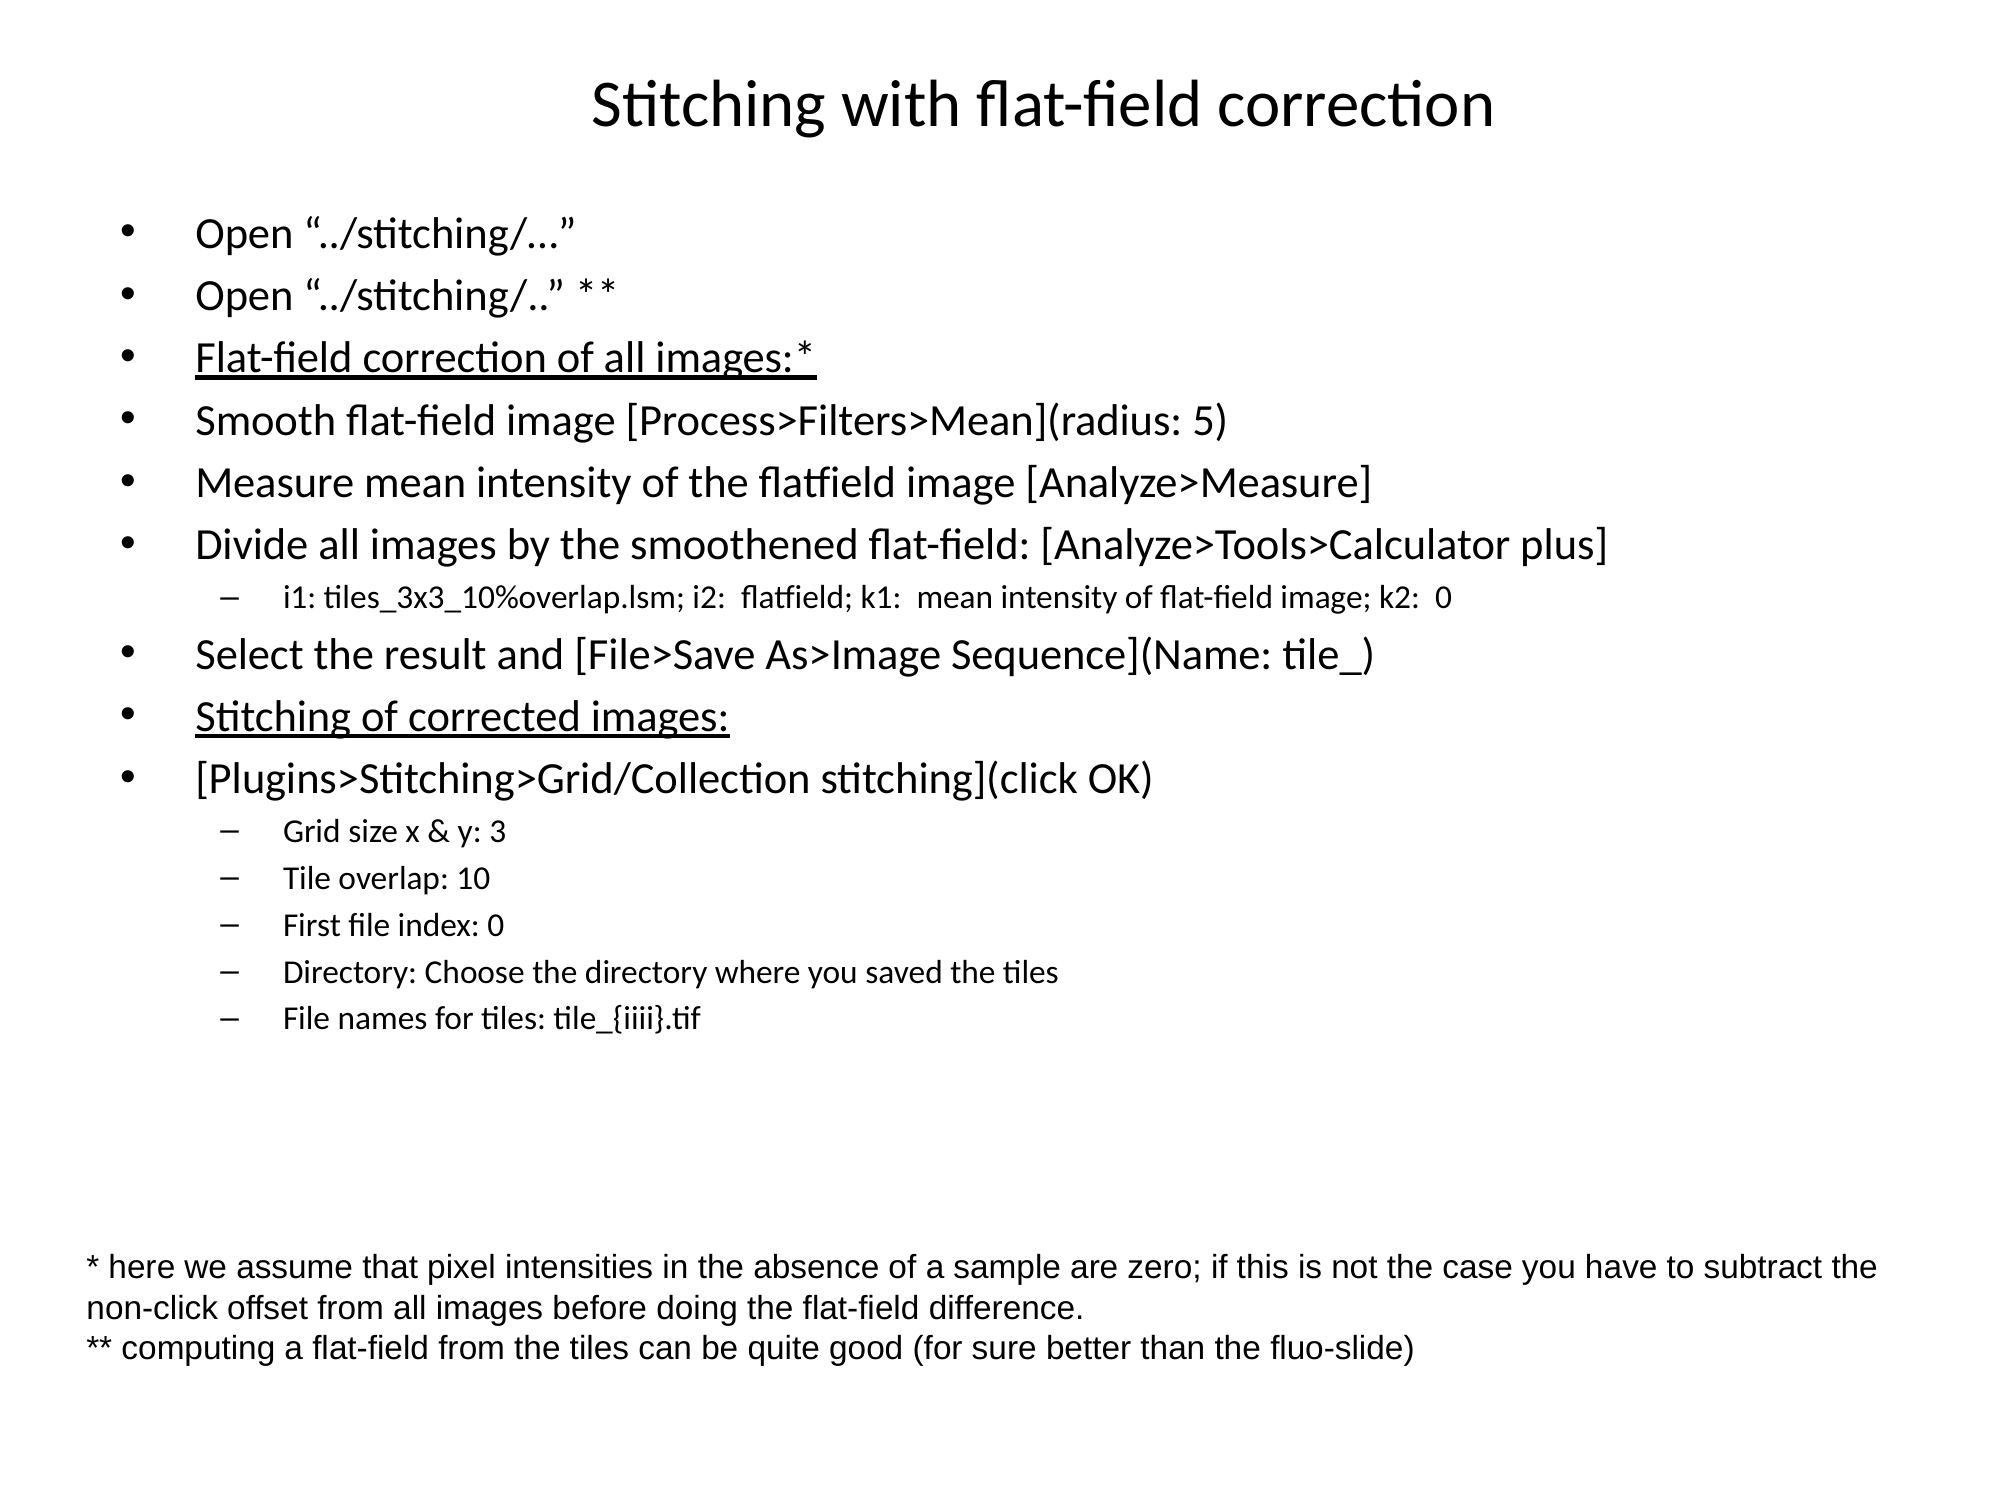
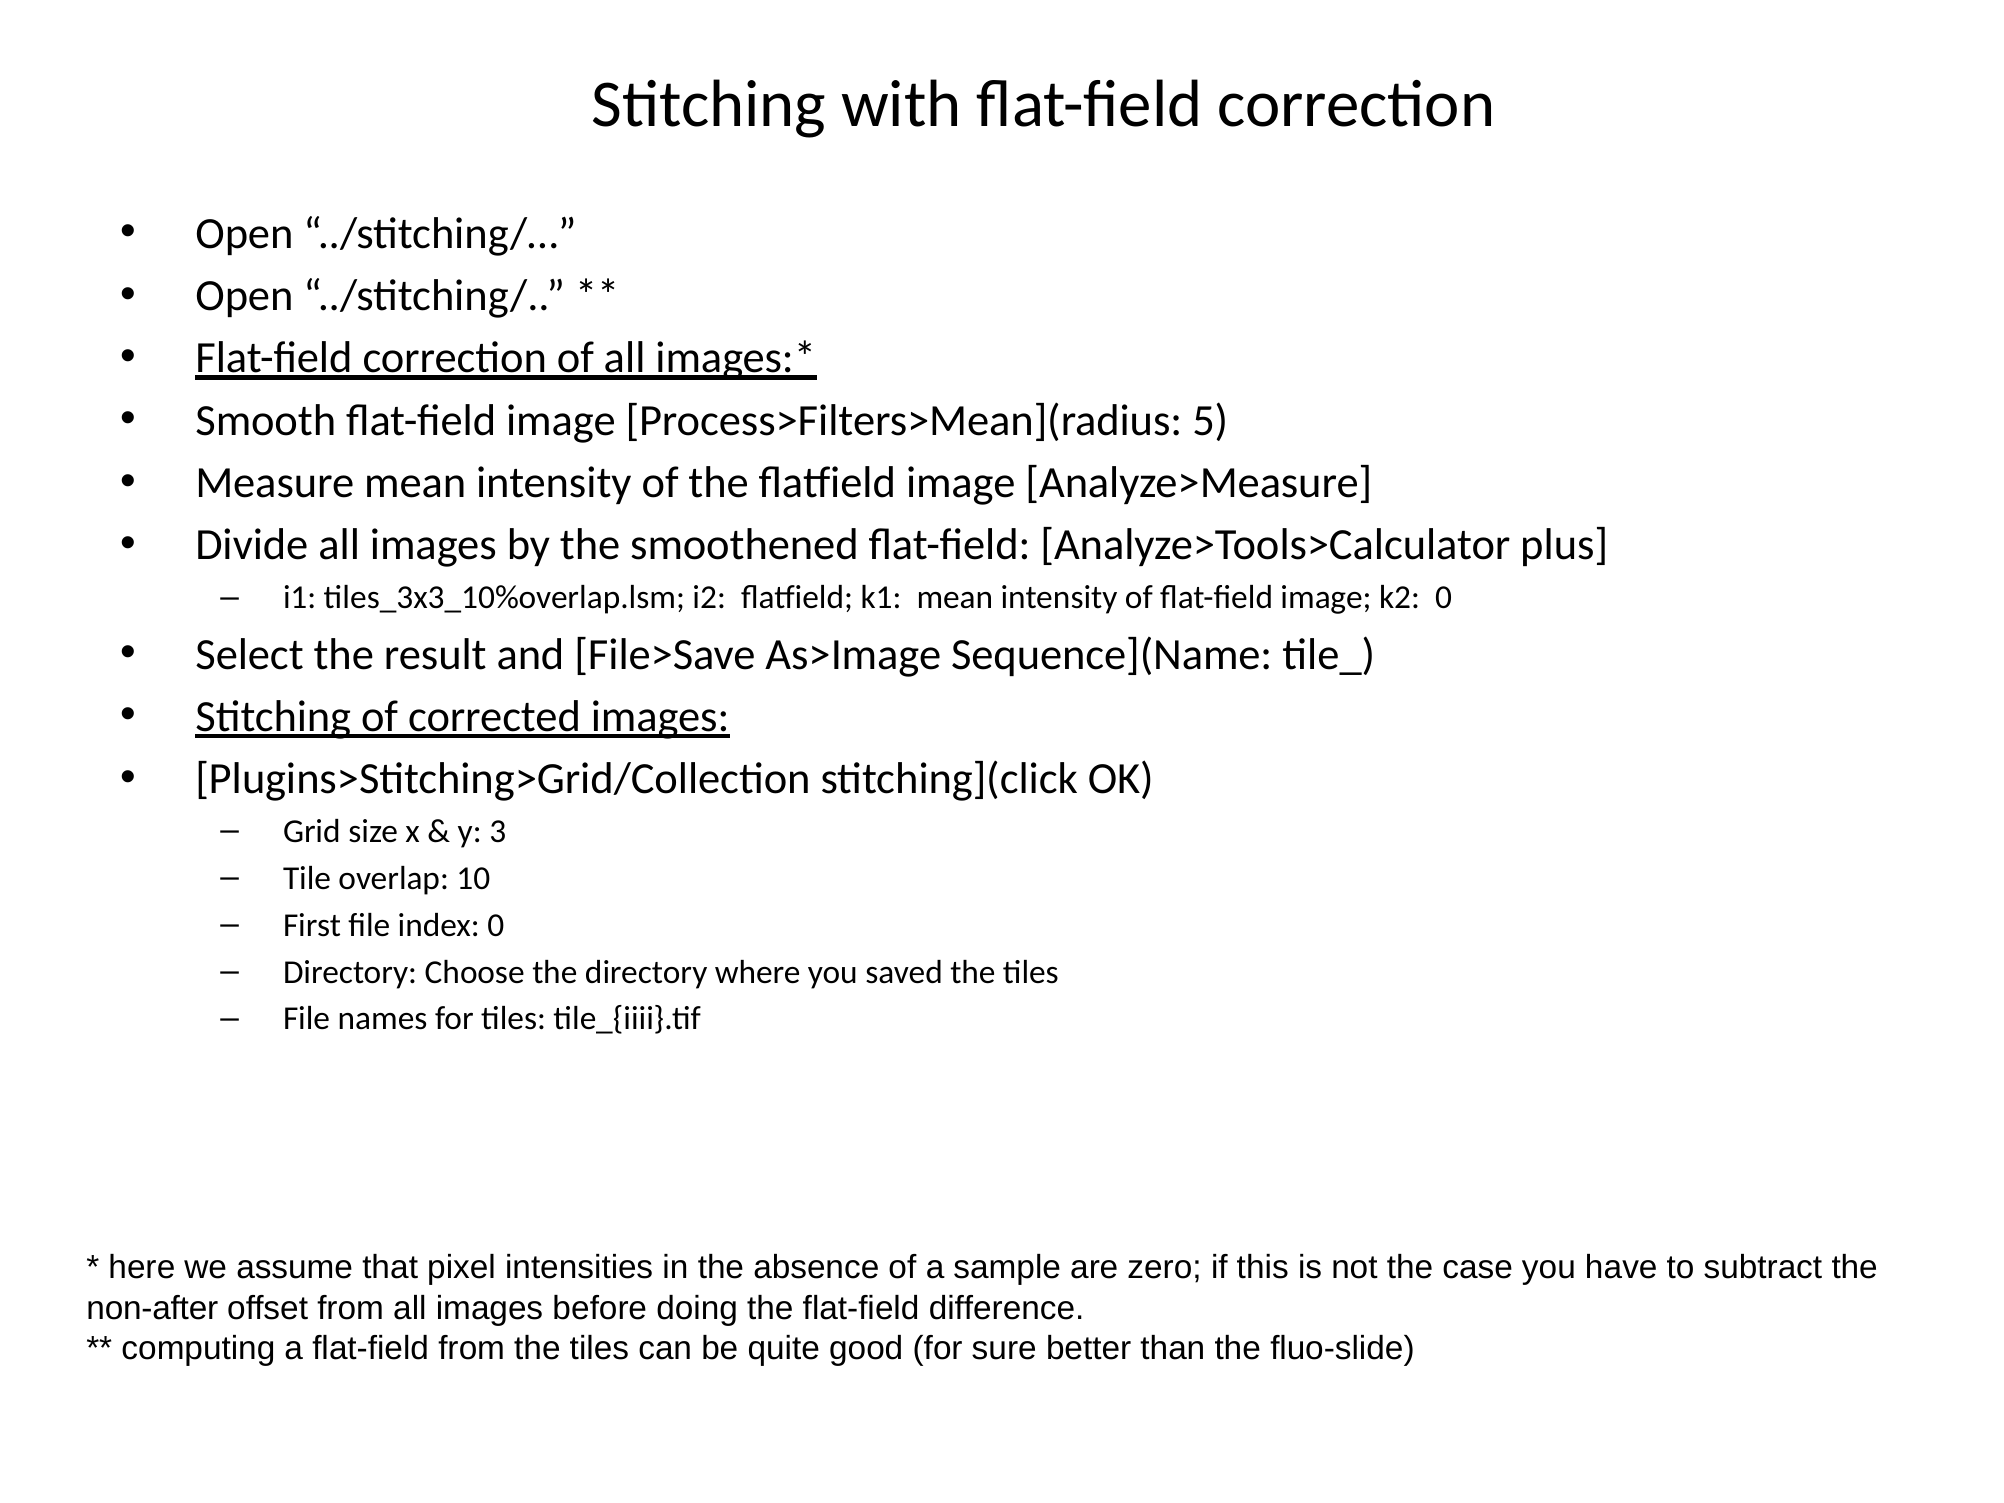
non-click: non-click -> non-after (152, 1308)
